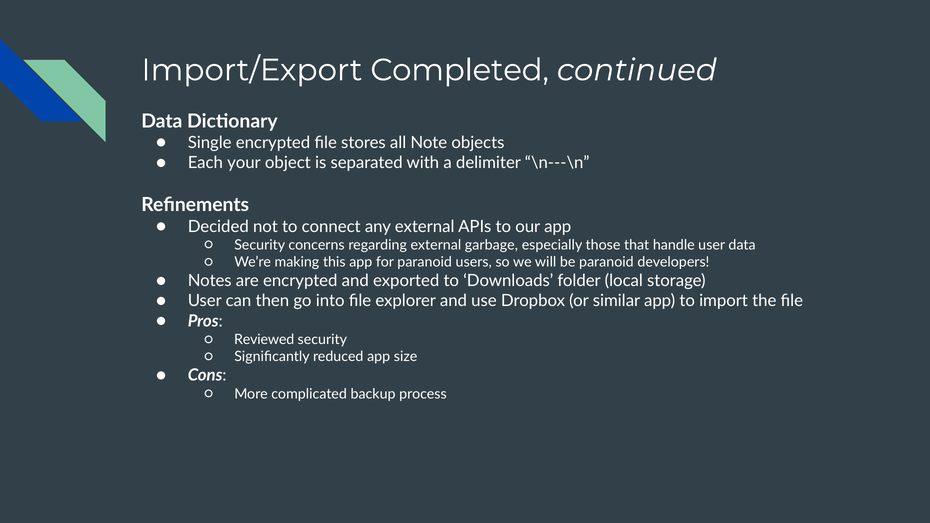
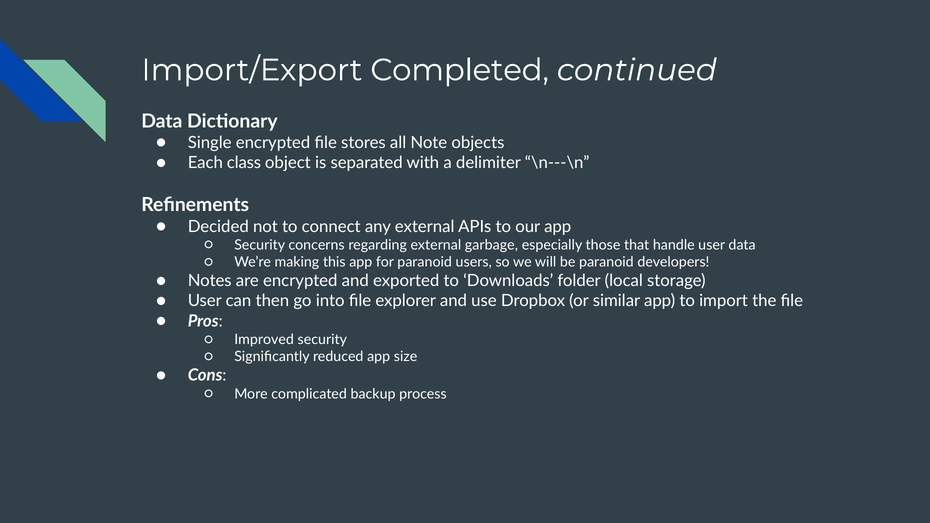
your: your -> class (244, 163)
Reviewed: Reviewed -> Improved (264, 340)
